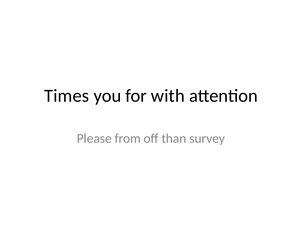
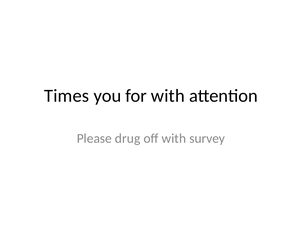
from: from -> drug (128, 139)
off than: than -> with (174, 139)
